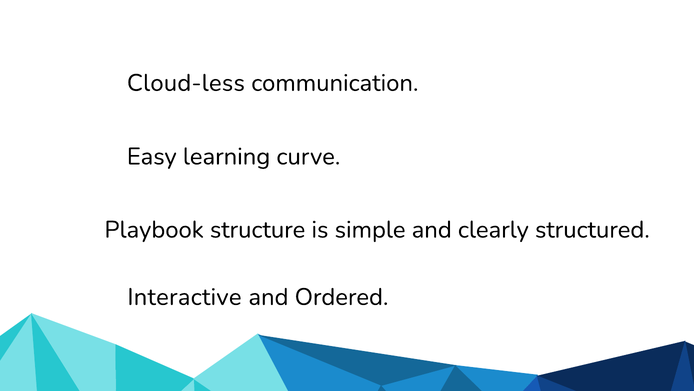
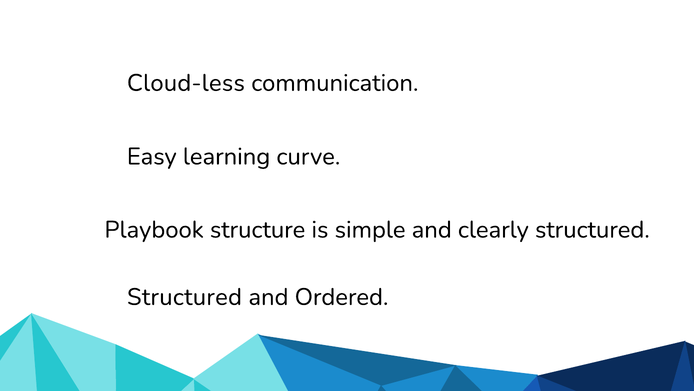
Interactive: Interactive -> Structured (184, 297)
